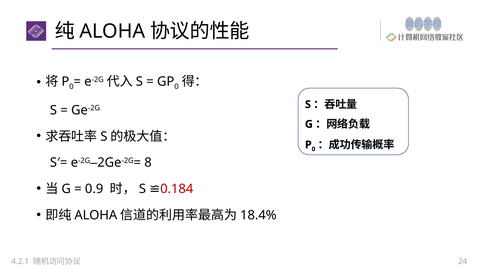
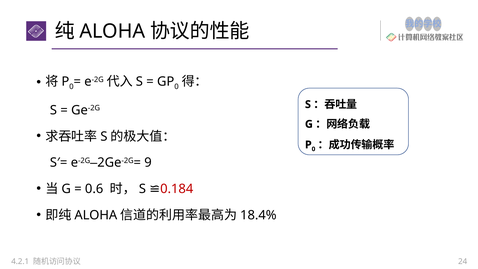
8: 8 -> 9 (148, 163)
0.9: 0.9 -> 0.6 (94, 189)
